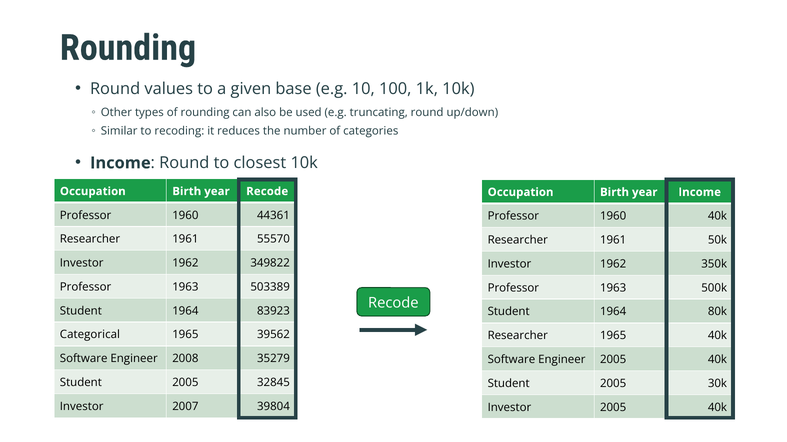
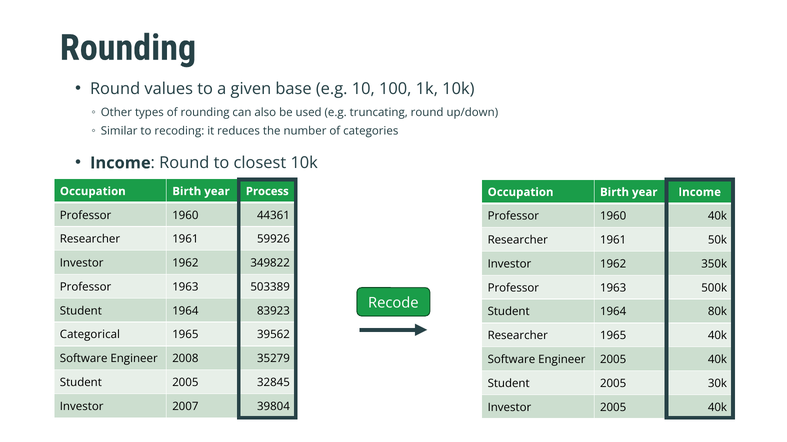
year Recode: Recode -> Process (267, 192)
55570: 55570 -> 59926 (273, 239)
